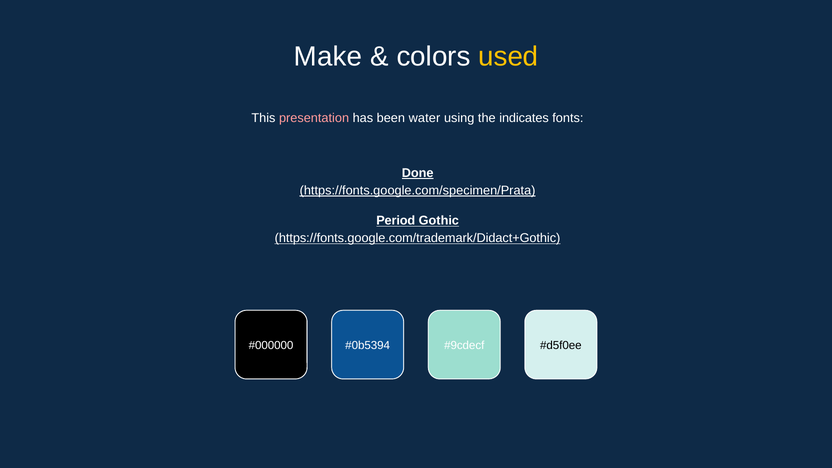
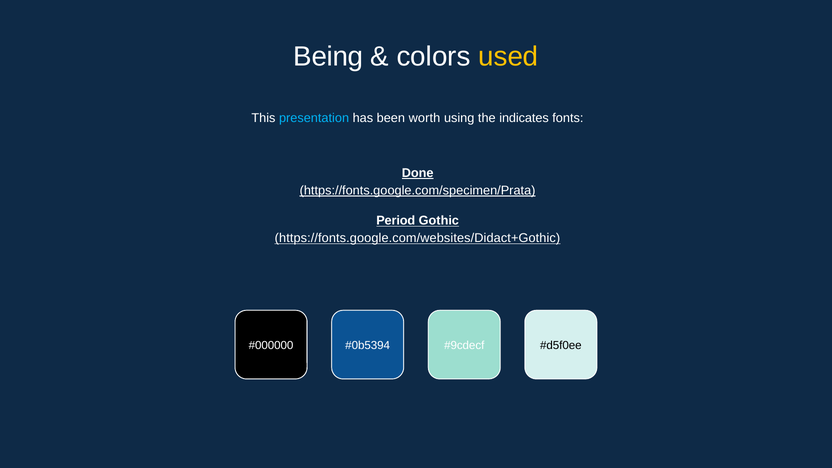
Make: Make -> Being (328, 56)
presentation colour: pink -> light blue (314, 118)
water: water -> worth (424, 118)
https://fonts.google.com/trademark/Didact+Gothic: https://fonts.google.com/trademark/Didact+Gothic -> https://fonts.google.com/websites/Didact+Gothic (417, 238)
